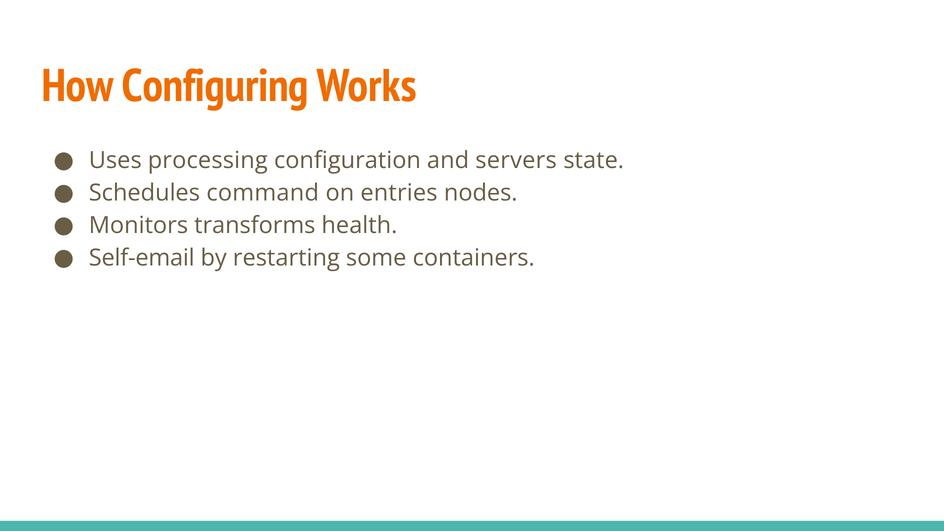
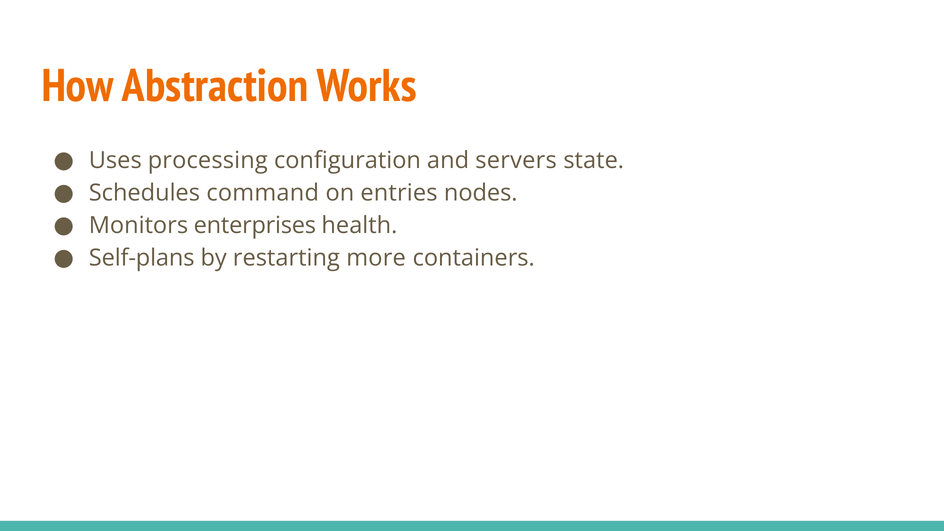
Configuring: Configuring -> Abstraction (215, 86)
transforms: transforms -> enterprises (255, 225)
Self-email: Self-email -> Self-plans (142, 258)
some: some -> more (376, 258)
